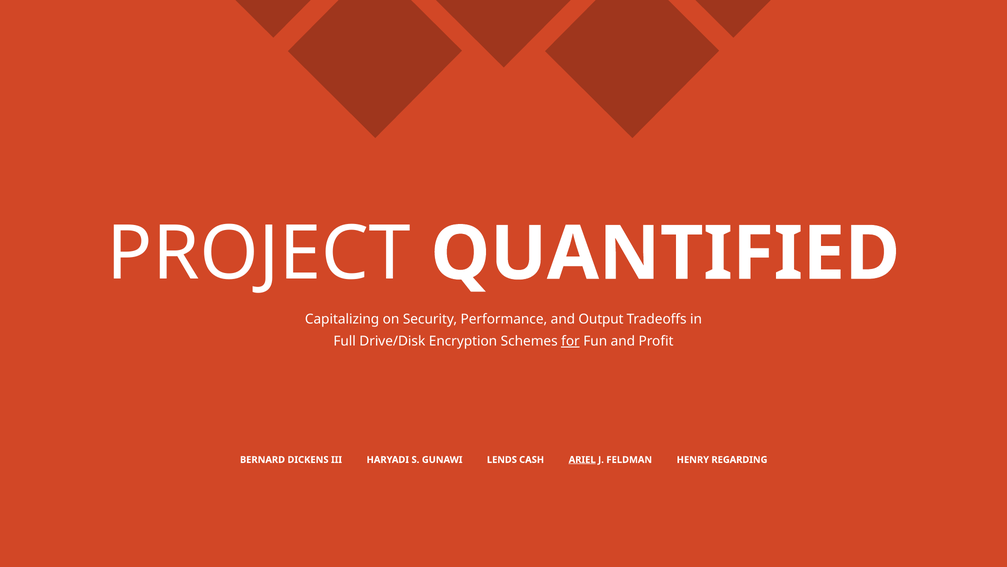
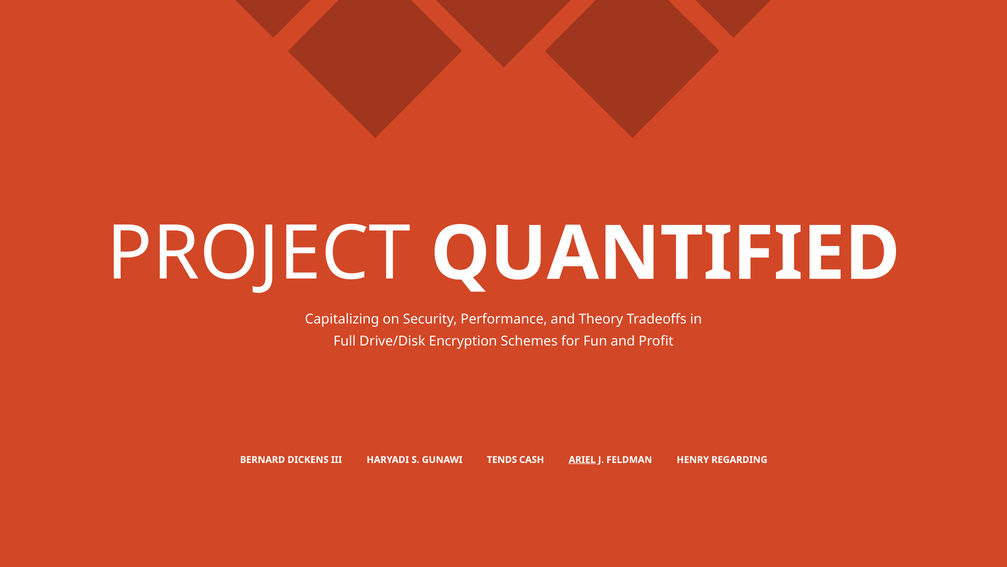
Output: Output -> Theory (601, 319)
for underline: present -> none (570, 341)
LENDS: LENDS -> TENDS (502, 459)
